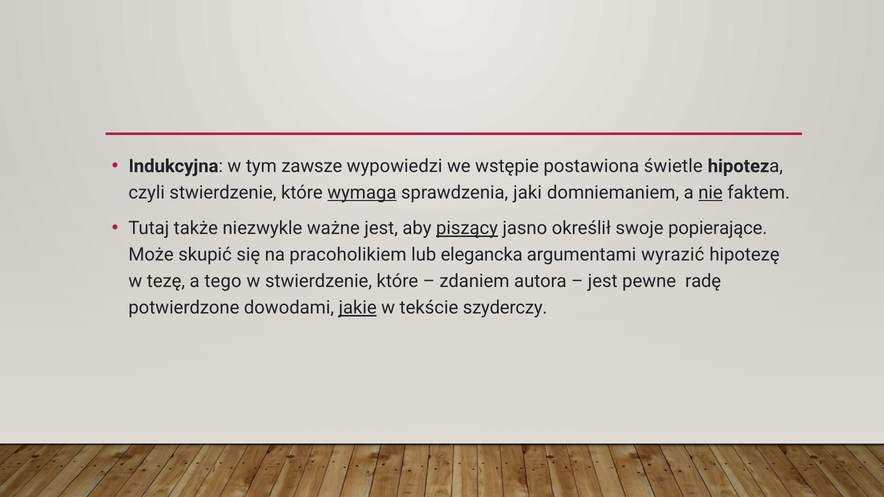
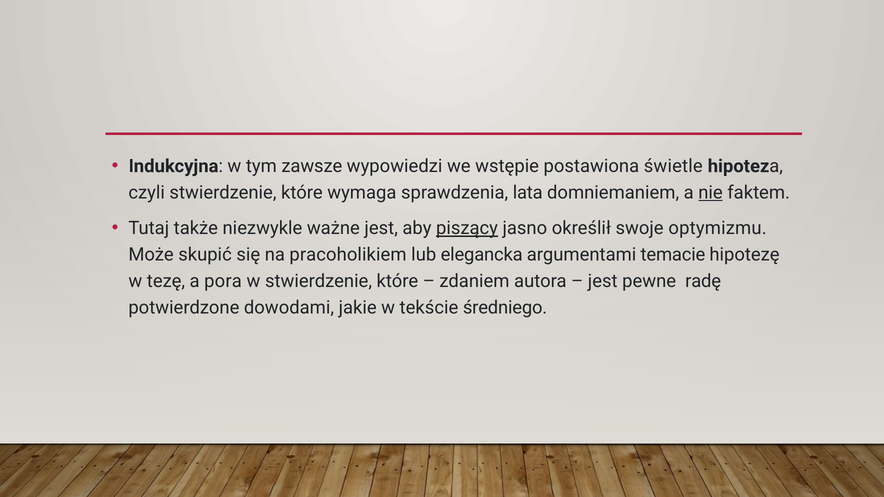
wymaga underline: present -> none (362, 193)
jaki: jaki -> lata (528, 193)
popierające: popierające -> optymizmu (718, 228)
wyrazić: wyrazić -> temacie (673, 255)
tego: tego -> pora (223, 282)
jakie underline: present -> none (358, 308)
szyderczy: szyderczy -> średniego (505, 308)
